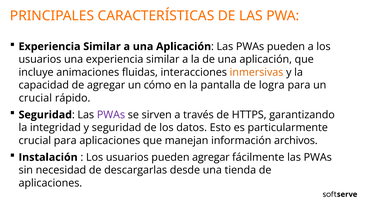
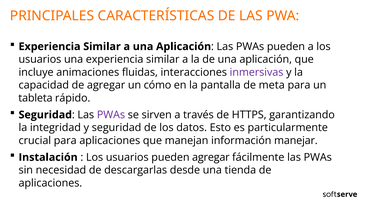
inmersivas colour: orange -> purple (257, 72)
logra: logra -> meta (272, 85)
crucial: crucial -> tableta (35, 98)
archivos: archivos -> manejar (296, 140)
